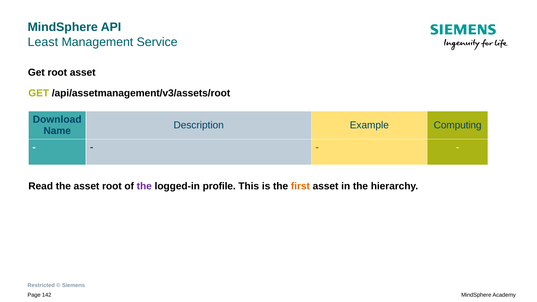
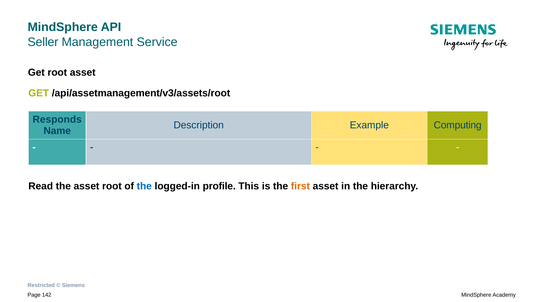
Least: Least -> Seller (43, 42)
Download: Download -> Responds (57, 120)
the colour: purple -> blue (144, 186)
